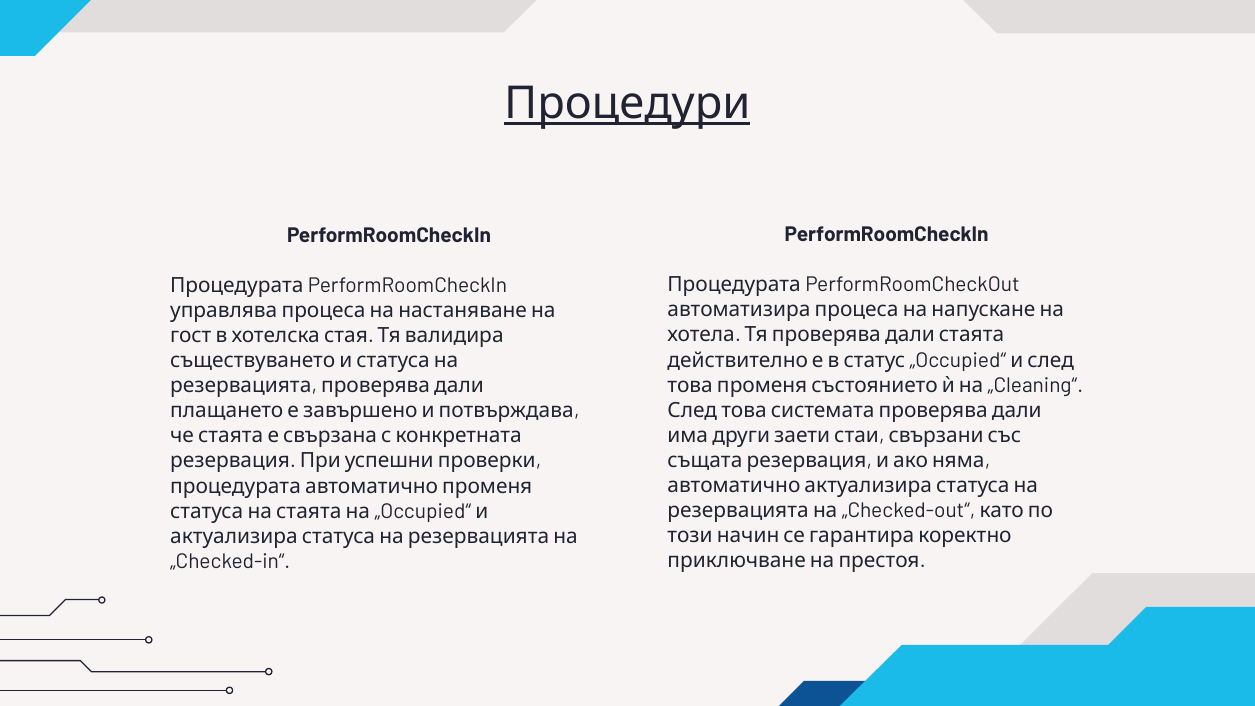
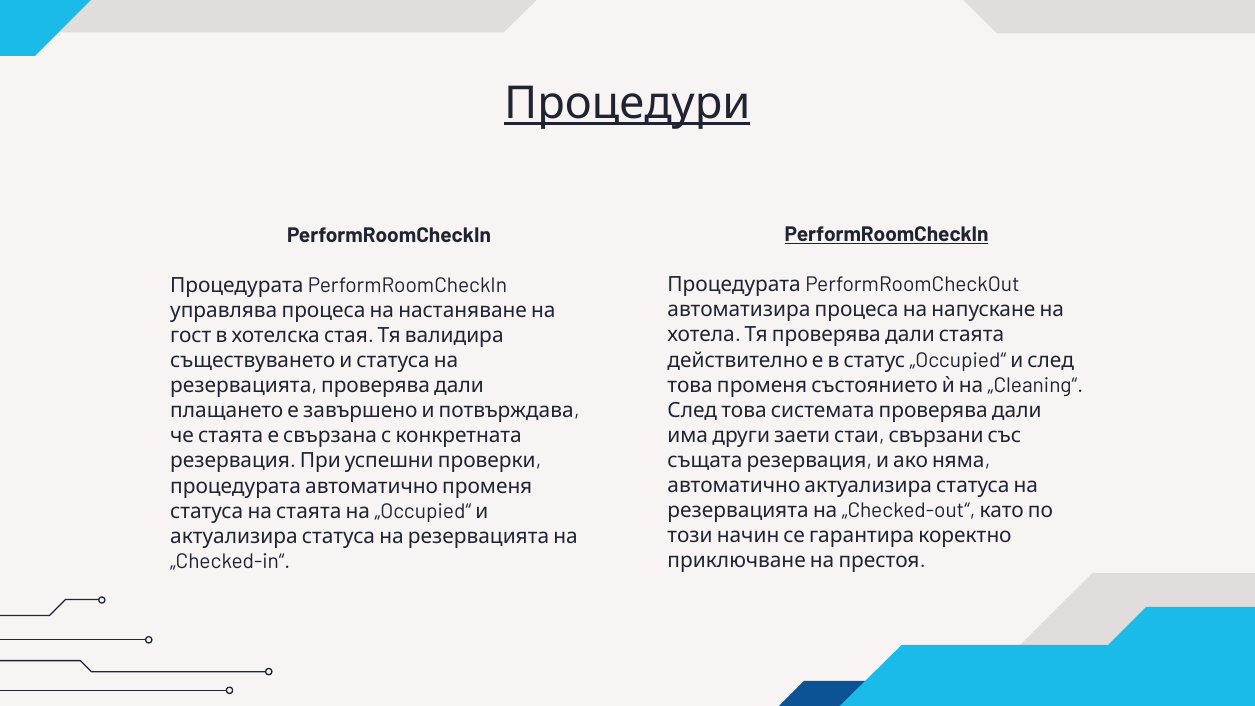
PerformRoomCheckIn underline: none -> present (887, 235)
